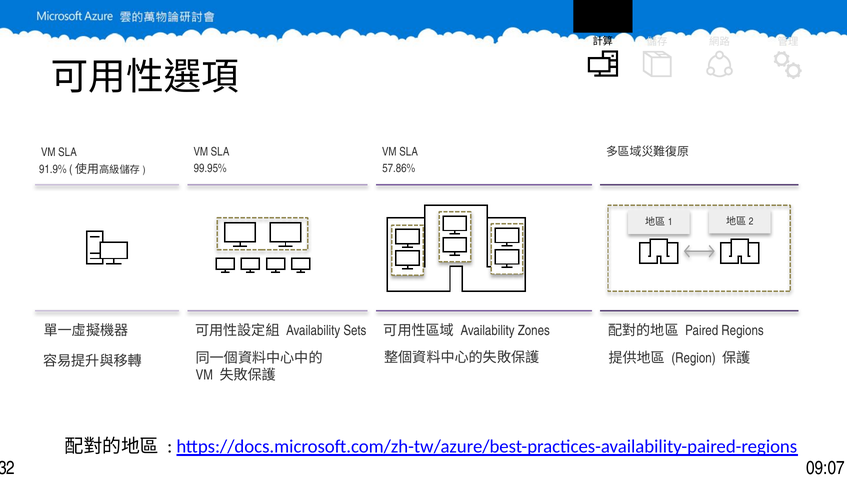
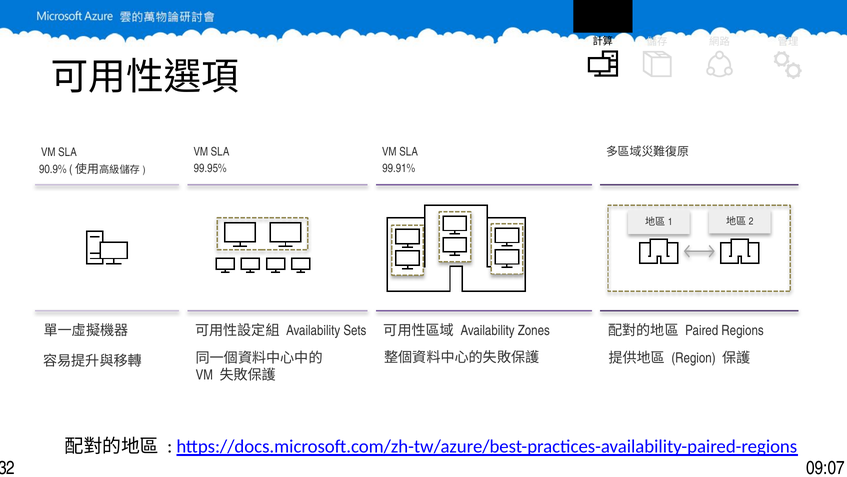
57.86%: 57.86% -> 99.91% (399, 168)
91.9%: 91.9% -> 90.9% (53, 169)
